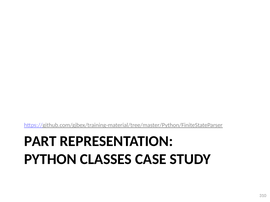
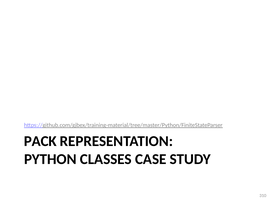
PART: PART -> PACK (40, 142)
